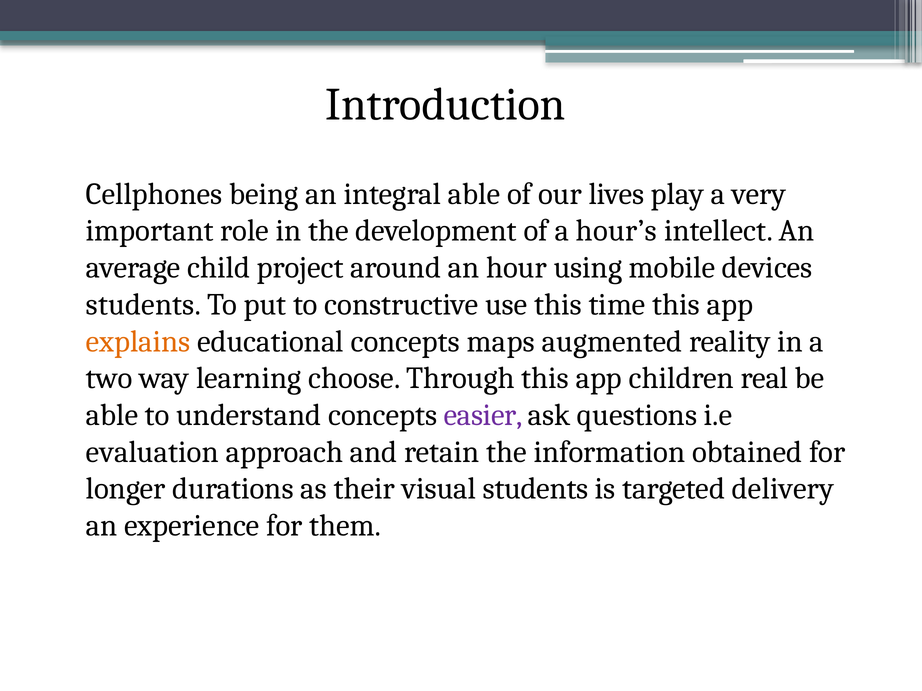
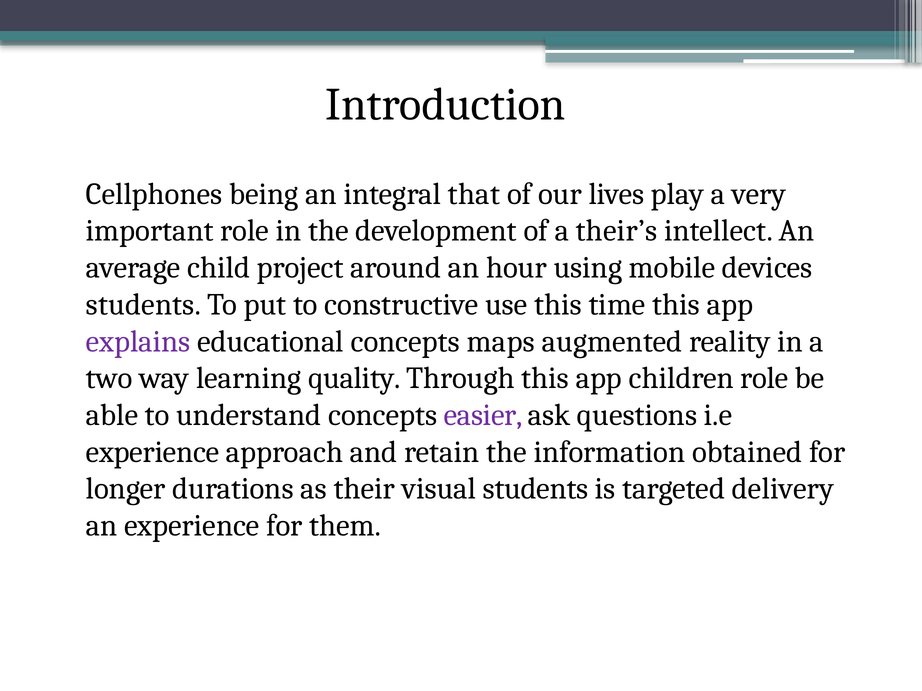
integral able: able -> that (474, 194)
hour’s: hour’s -> their’s (616, 231)
explains colour: orange -> purple (138, 342)
choose: choose -> quality (354, 379)
children real: real -> role (764, 379)
evaluation: evaluation -> experience (153, 452)
